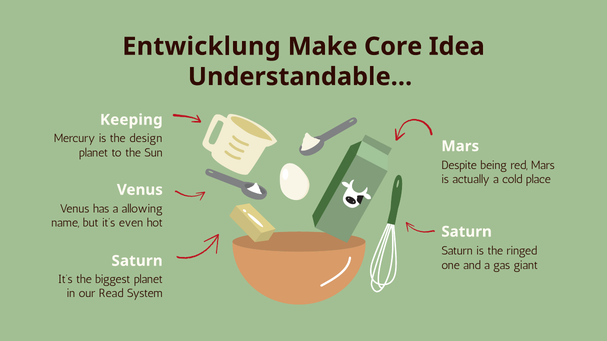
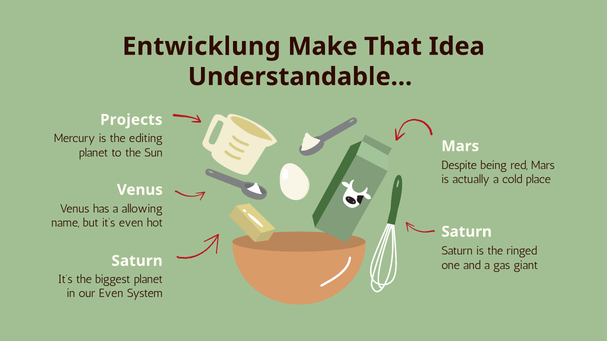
Core: Core -> That (393, 47)
Keeping: Keeping -> Projects (131, 120)
design: design -> editing (146, 139)
our Read: Read -> Even (111, 294)
